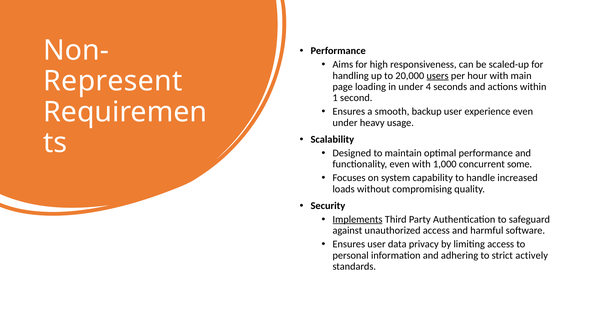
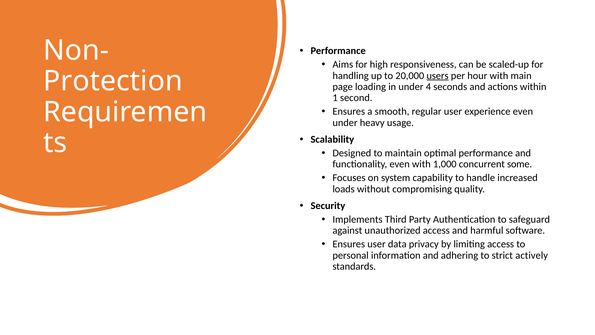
Represent: Represent -> Protection (113, 81)
backup: backup -> regular (427, 111)
Implements underline: present -> none (358, 219)
